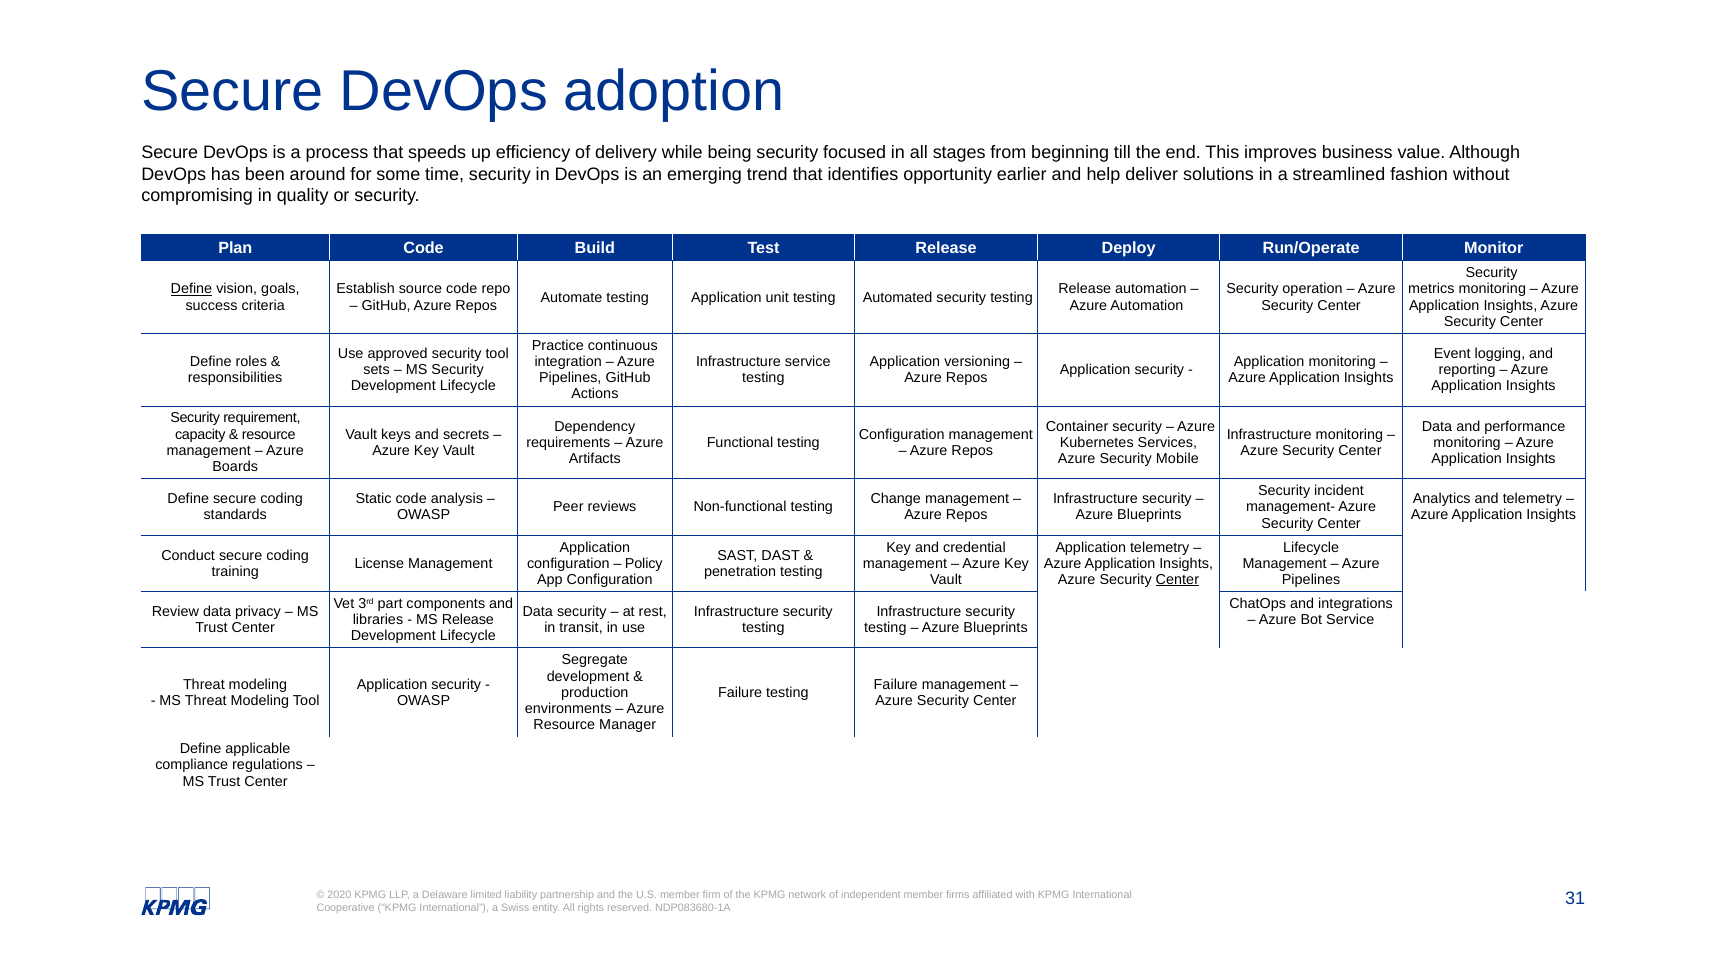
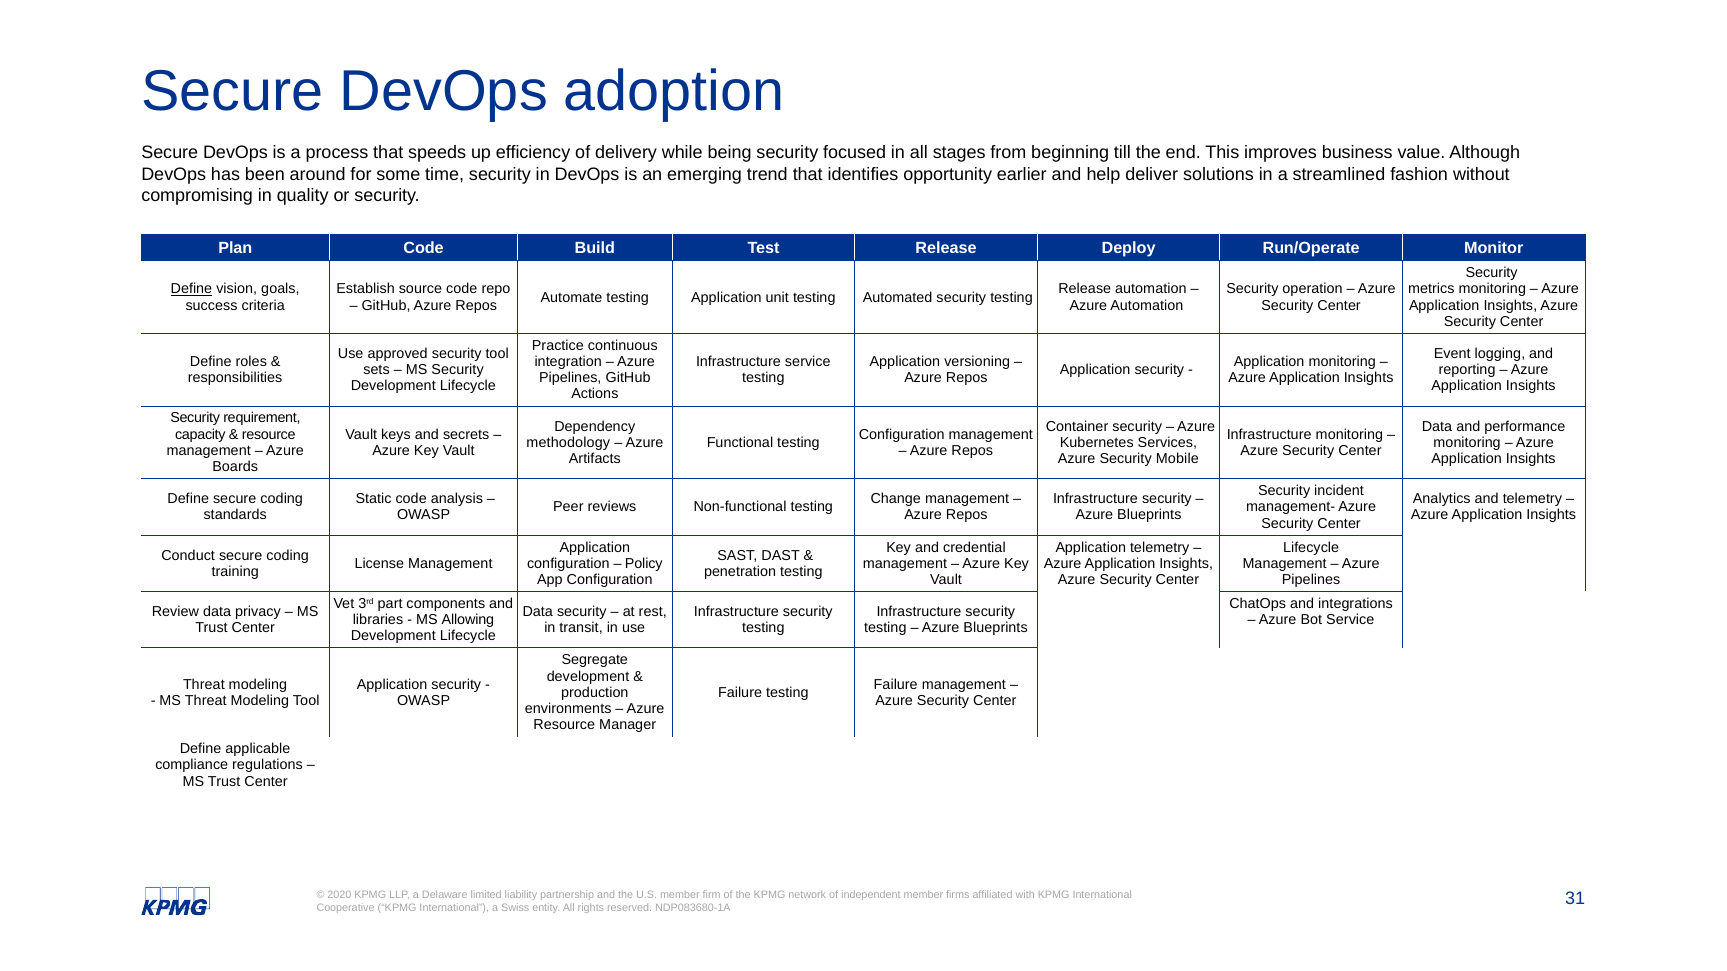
requirements: requirements -> methodology (568, 443)
Center underline: present -> none (1177, 580)
MS Release: Release -> Allowing (468, 620)
